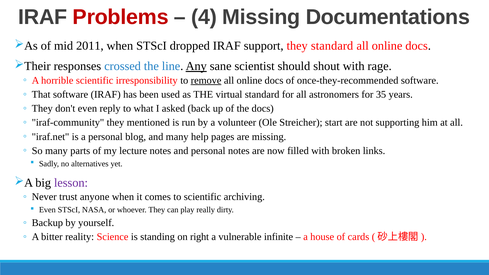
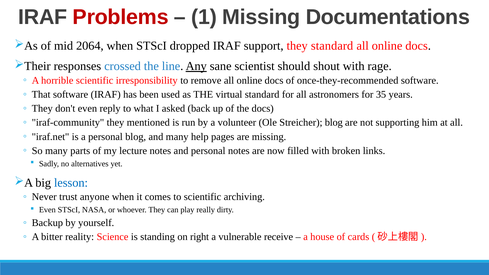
4: 4 -> 1 (204, 17)
2011: 2011 -> 2064 (90, 46)
remove underline: present -> none (206, 80)
Streicher start: start -> blog (334, 123)
lesson colour: purple -> blue (71, 183)
infinite: infinite -> receive (279, 237)
